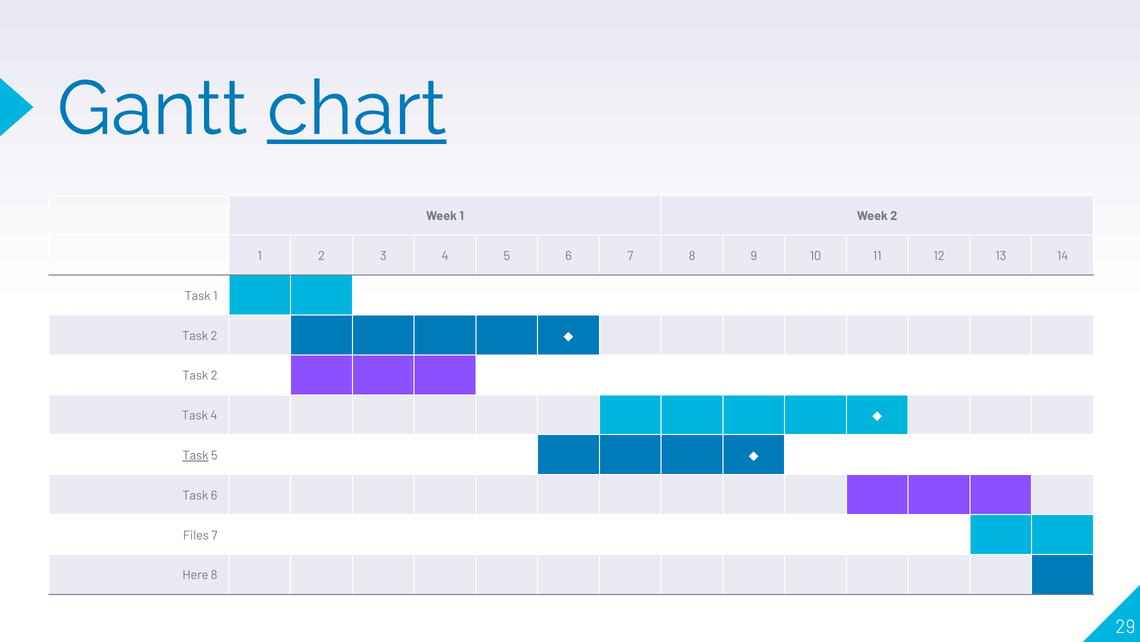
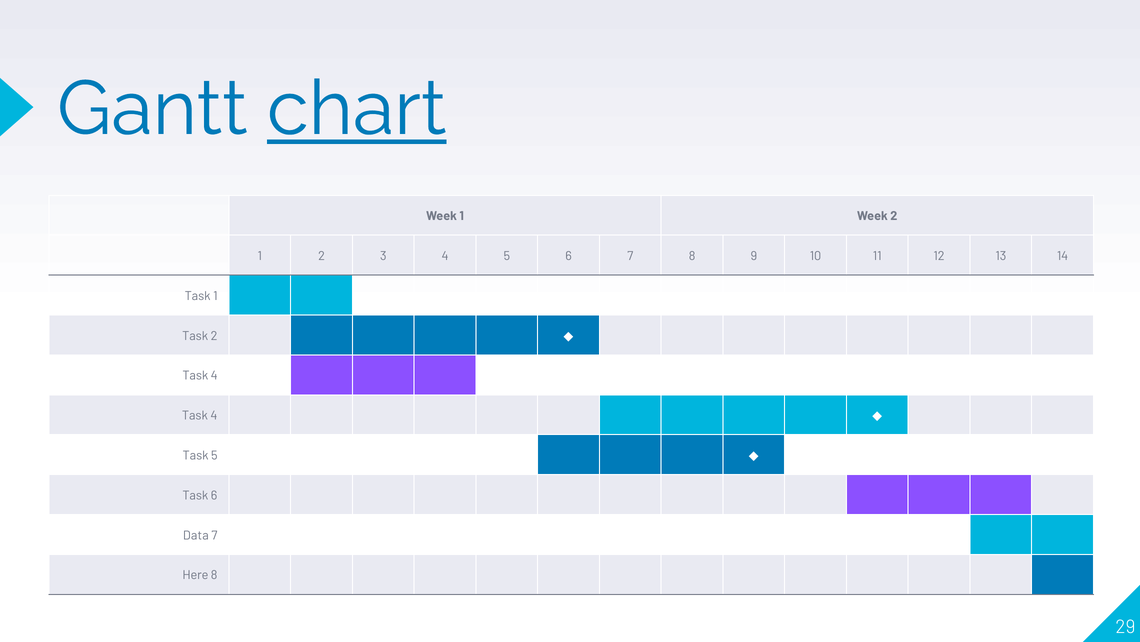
2: 2 -> 4 (214, 375)
Task underline: present -> none (196, 455)
Files: Files -> Data (196, 535)
